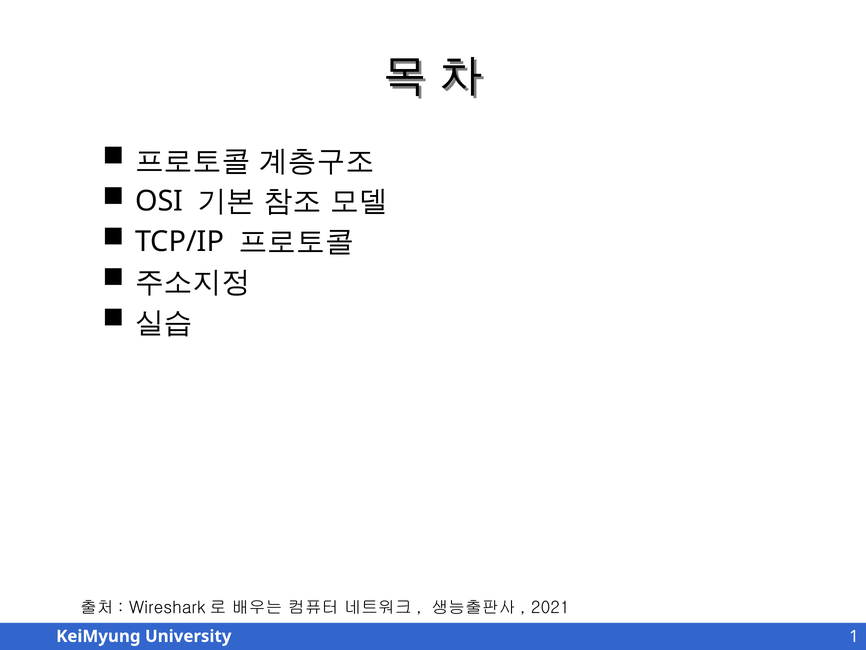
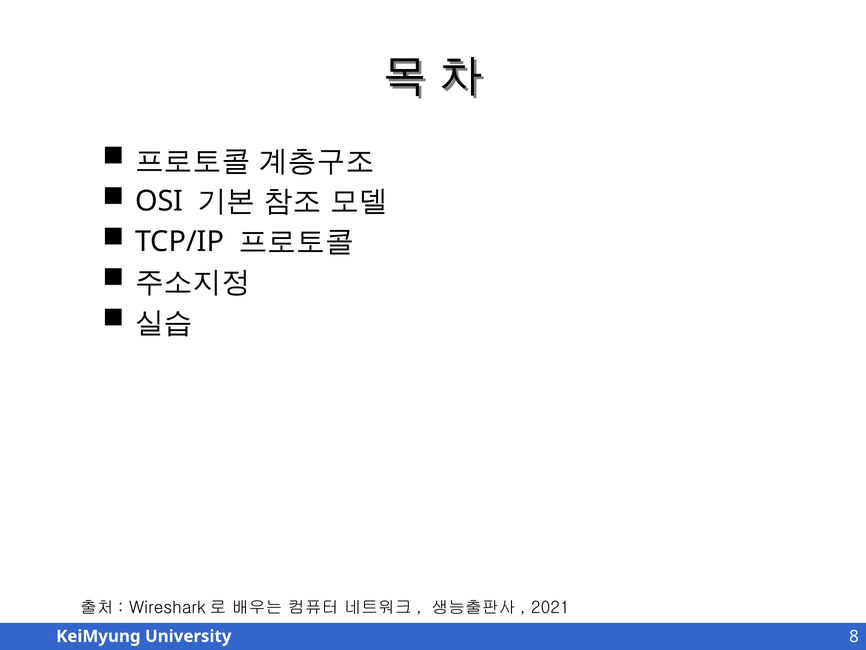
1: 1 -> 8 (854, 636)
